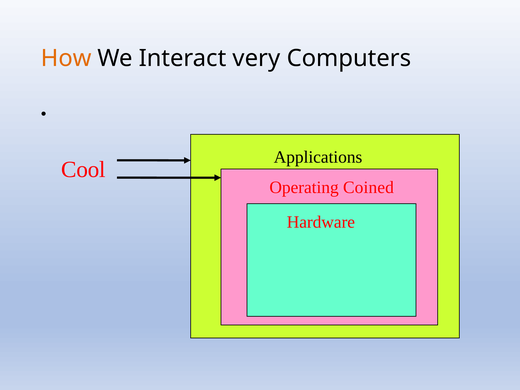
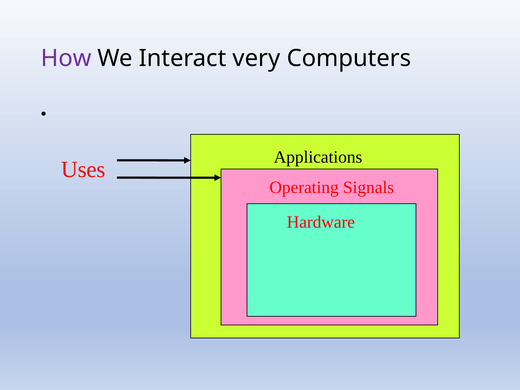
How colour: orange -> purple (66, 58)
Cool: Cool -> Uses (83, 170)
Coined: Coined -> Signals (369, 187)
